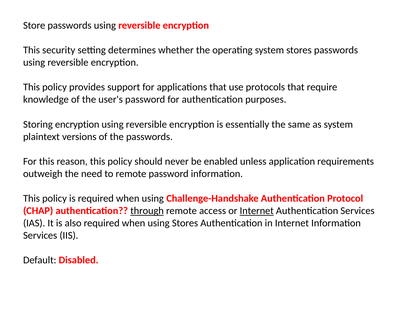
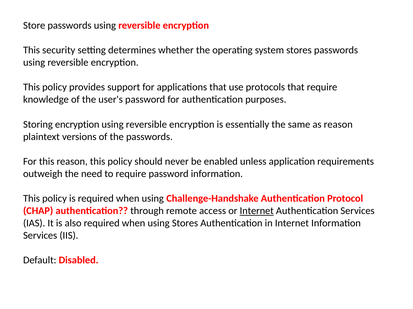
as system: system -> reason (338, 125)
to remote: remote -> require (131, 174)
through underline: present -> none (147, 211)
